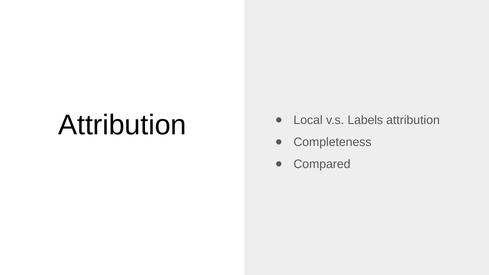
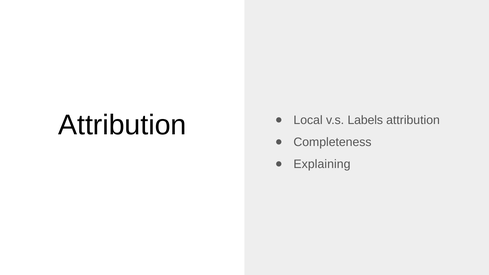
Compared: Compared -> Explaining (322, 164)
